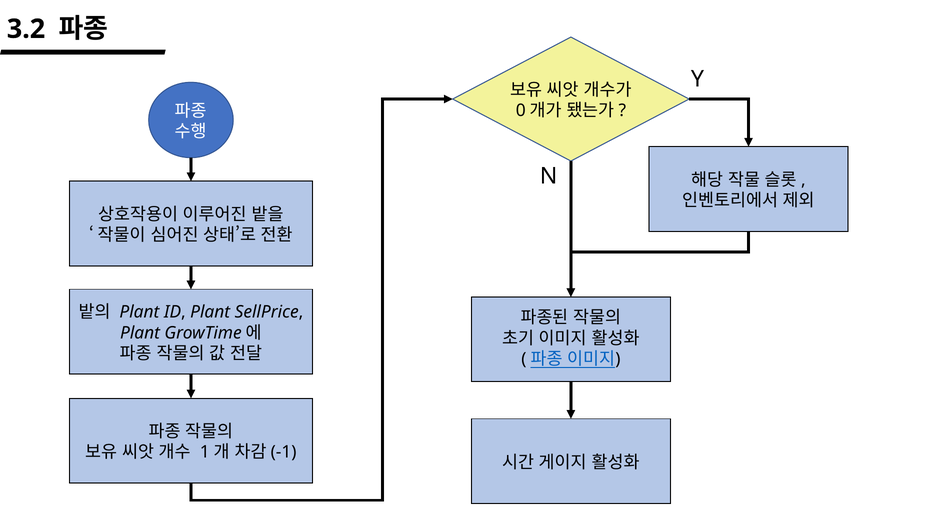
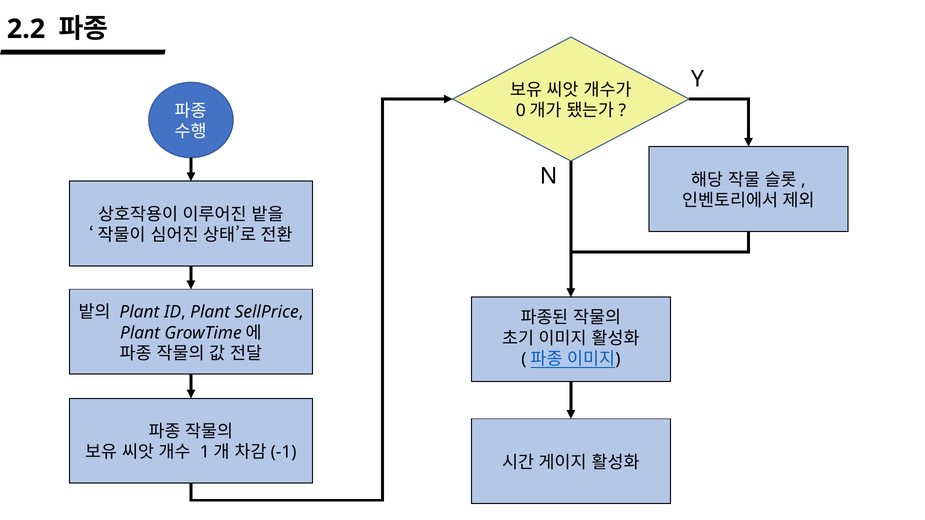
3.2: 3.2 -> 2.2 (26, 29)
